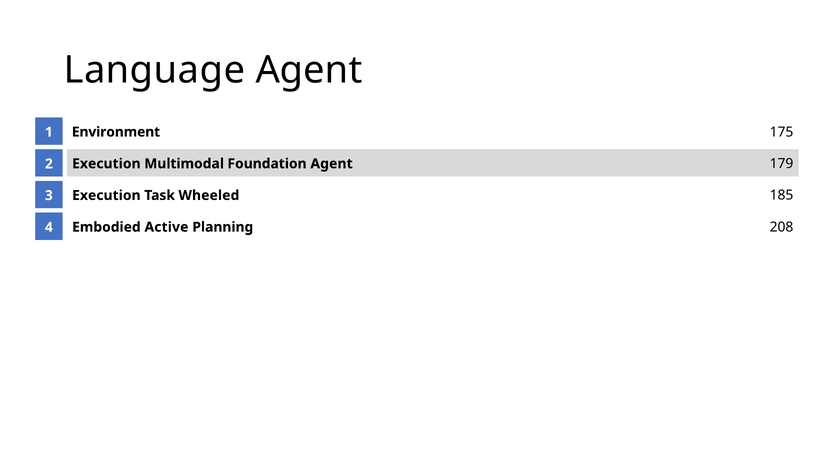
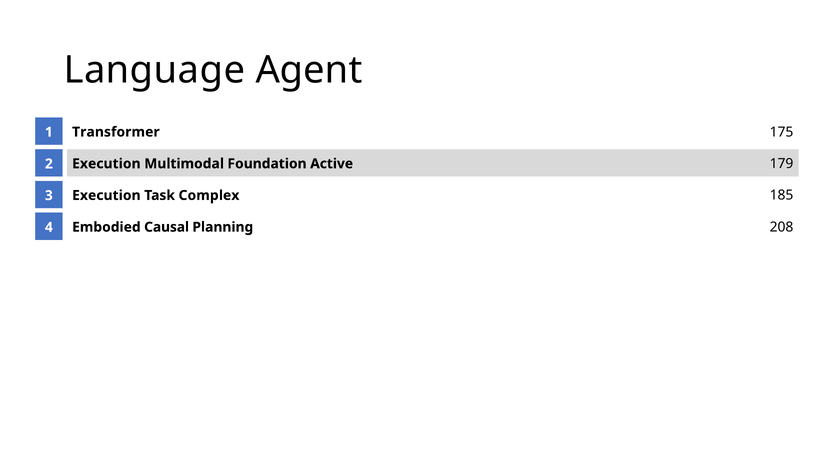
Environment: Environment -> Transformer (116, 132)
Foundation Agent: Agent -> Active (332, 164)
Wheeled: Wheeled -> Complex (209, 195)
Active: Active -> Causal (167, 227)
